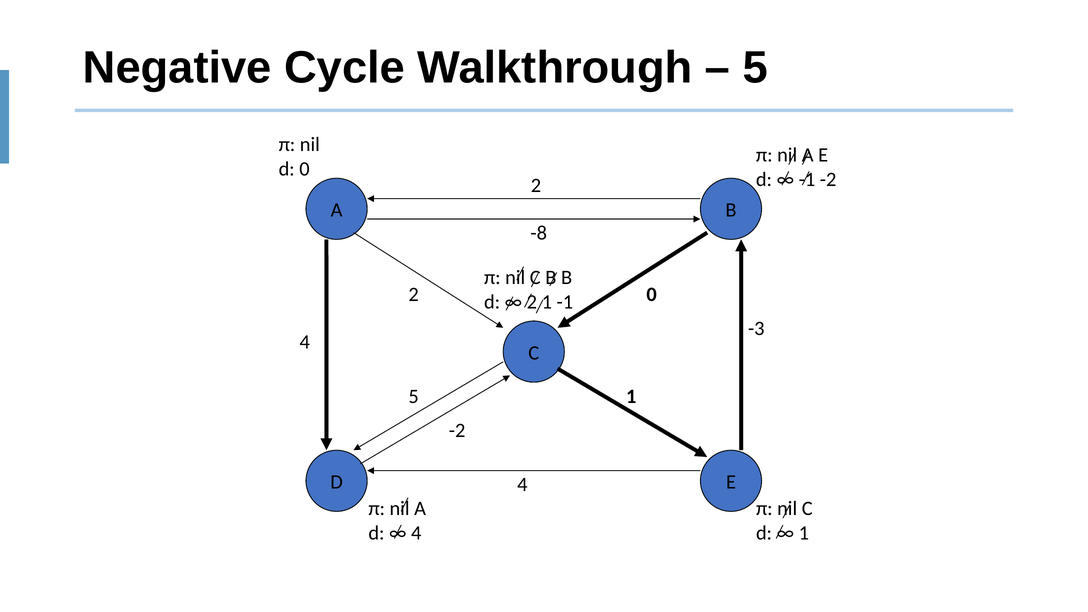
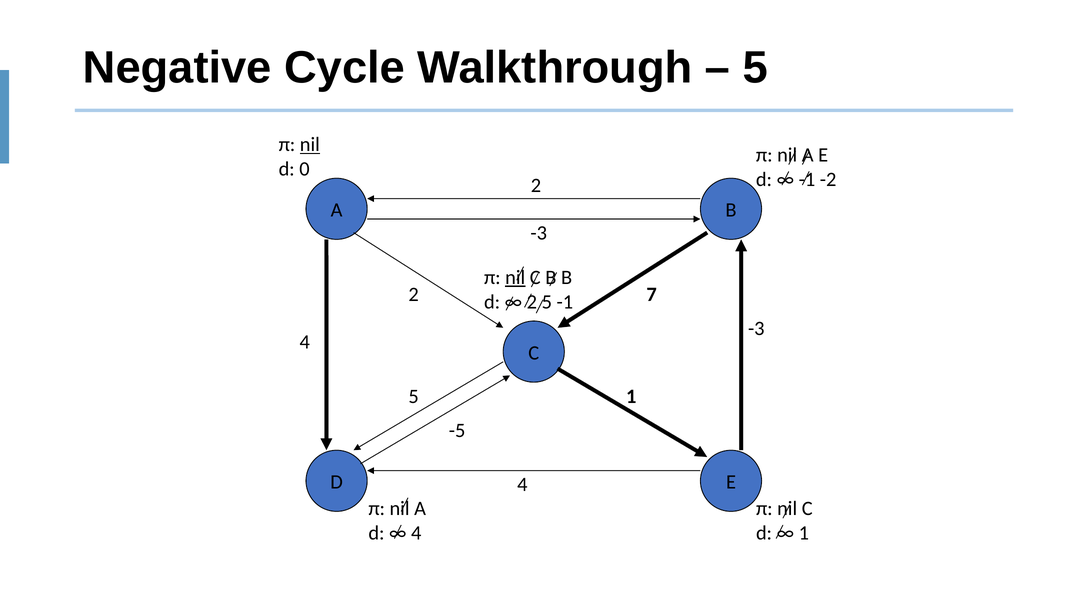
nil underline: none -> present (310, 145)
-8: -8 -> -3 (539, 233)
nil underline: none -> present (515, 277)
2 0: 0 -> 7 (652, 294)
2 1: 1 -> 5 (547, 302)
-2: -2 -> -5 (457, 430)
